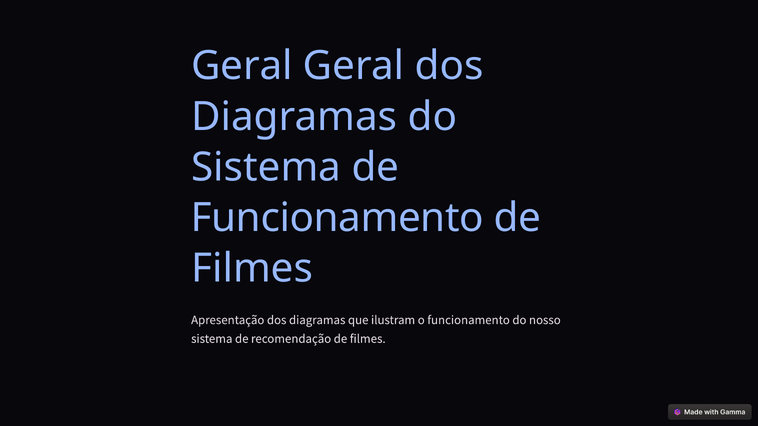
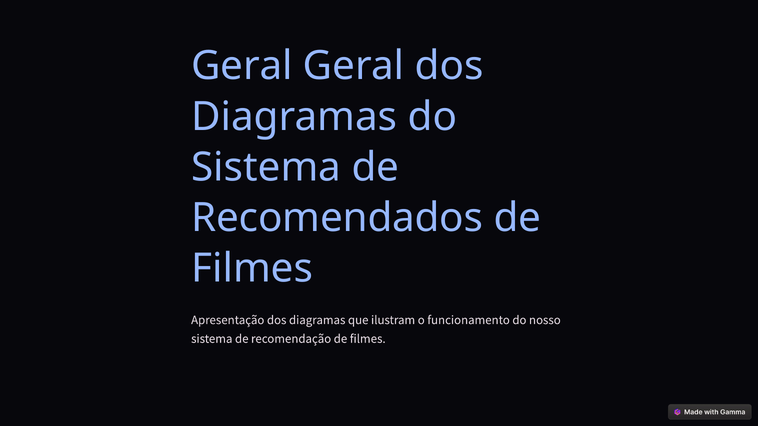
Funcionamento: Funcionamento -> Recomendados (337, 218)
